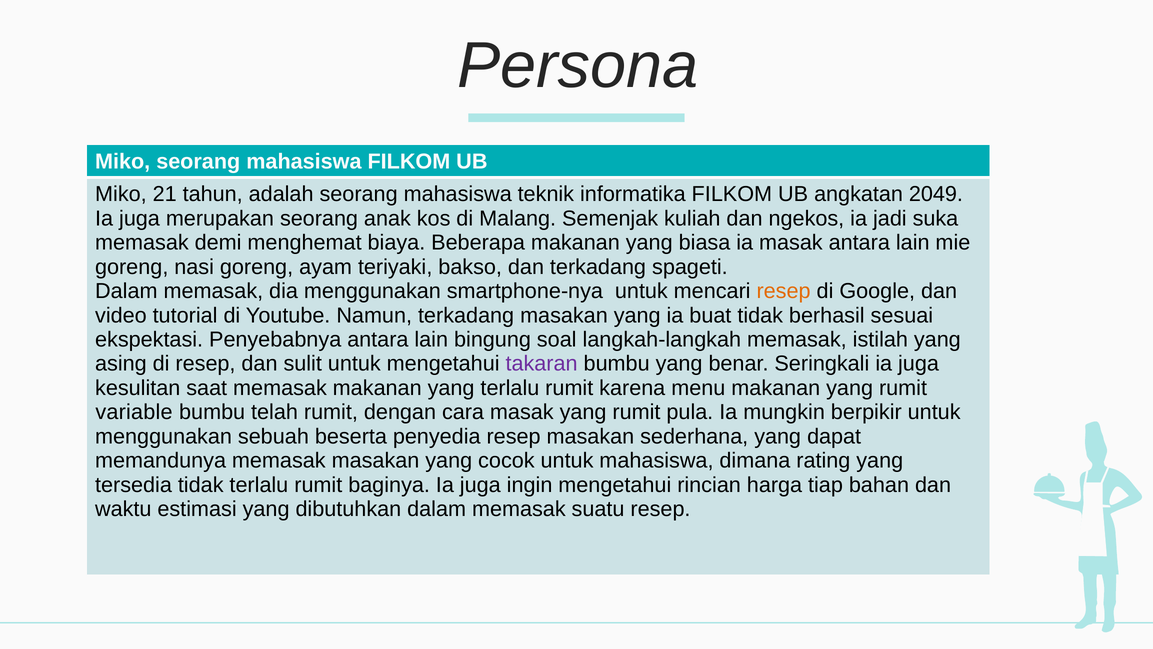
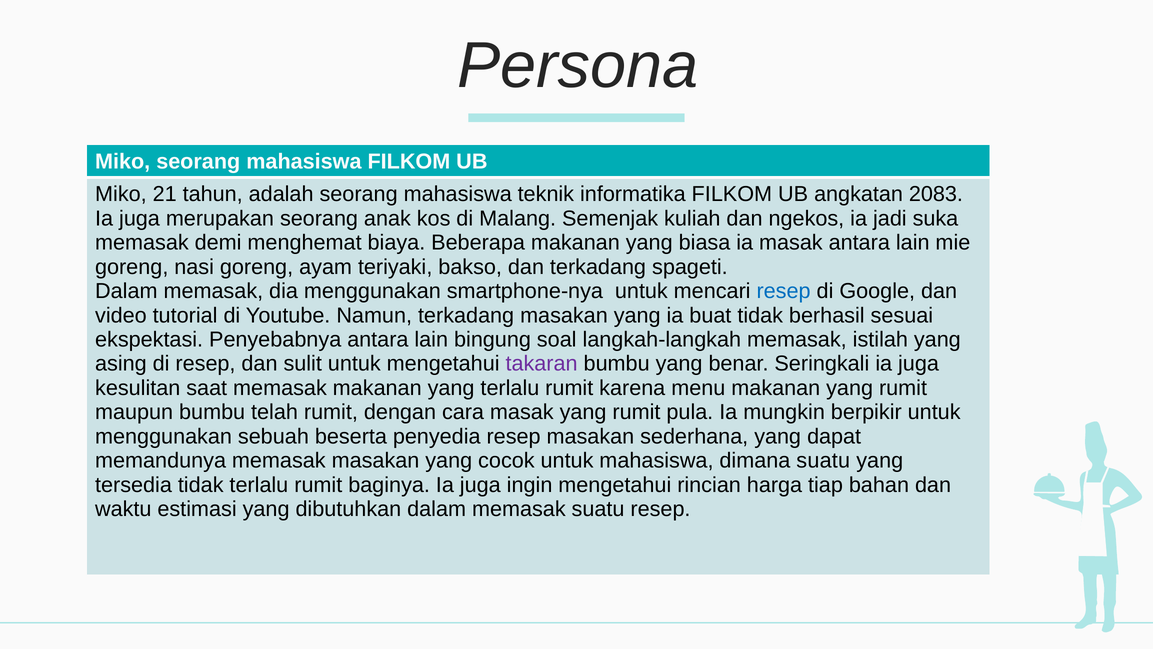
2049: 2049 -> 2083 (936, 194)
resep colour: orange -> blue (784, 291)
variable: variable -> maupun (134, 412)
dimana rating: rating -> suatu (823, 460)
